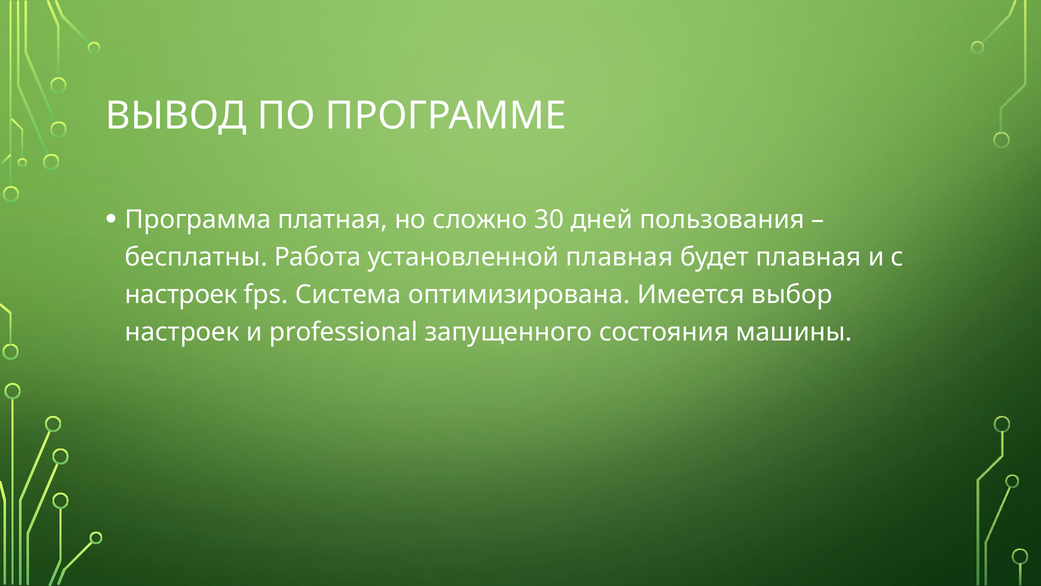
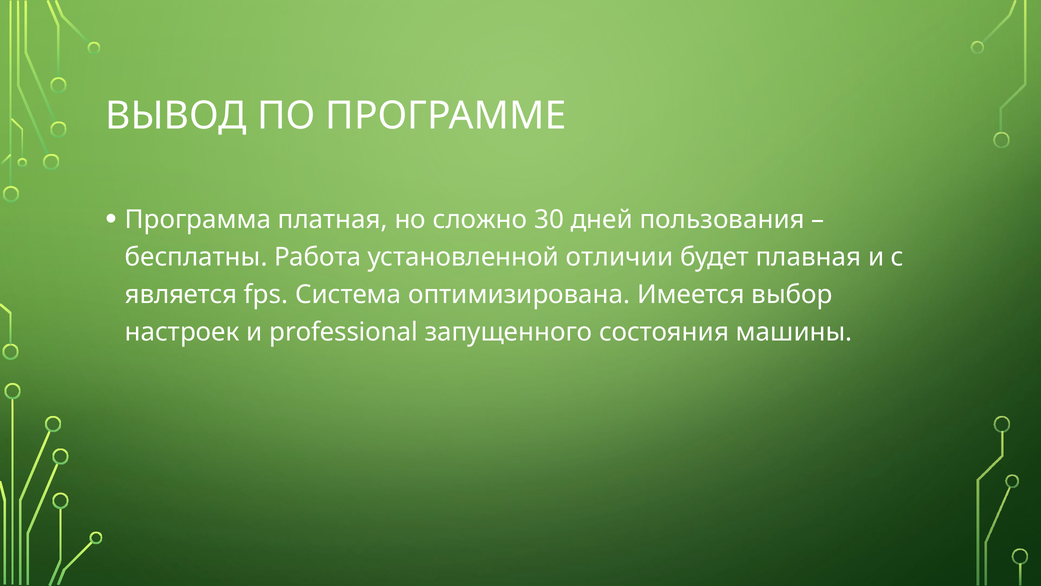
установленной плавная: плавная -> отличии (620, 257)
настроек: настроек -> является (181, 295)
